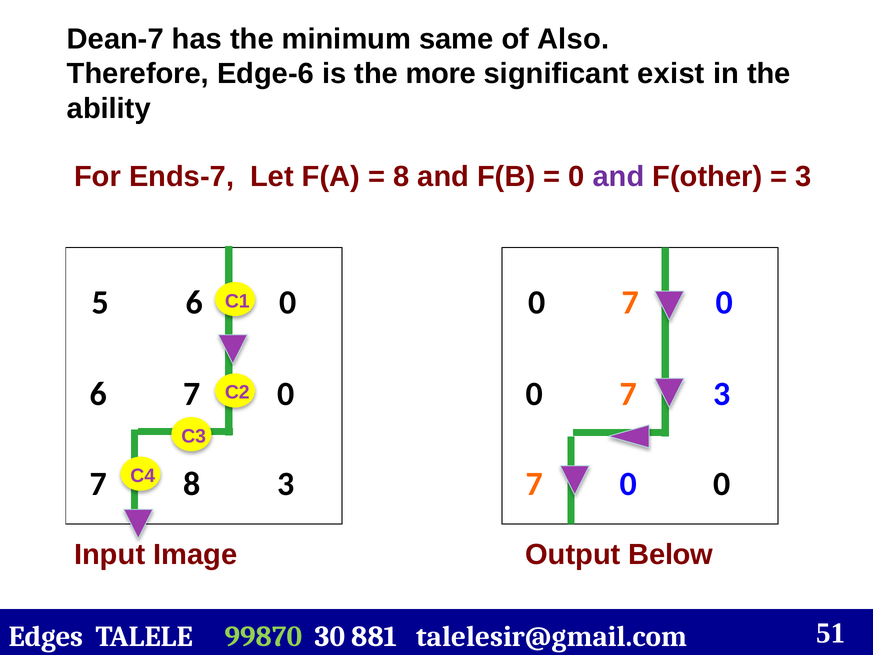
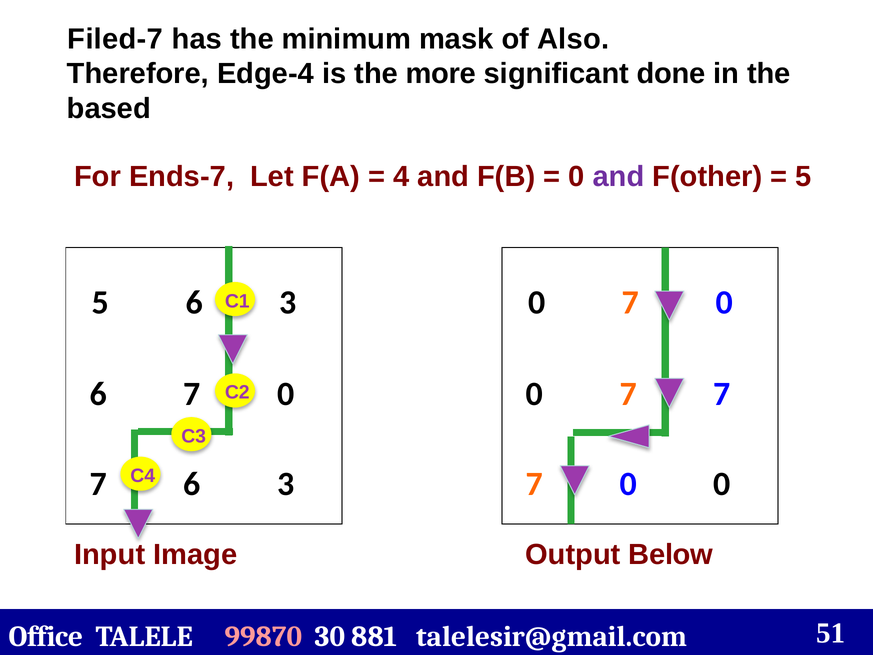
Dean-7: Dean-7 -> Filed-7 (115, 39)
same: same -> mask (456, 39)
Edge-6: Edge-6 -> Edge-4 (266, 74)
exist: exist -> done (671, 74)
ability: ability -> based (109, 109)
8: 8 -> 4 (401, 177)
3: 3 -> 5 (803, 177)
5 6 0: 0 -> 3 (288, 303)
0 7 3: 3 -> 7 (722, 394)
7 8: 8 -> 6 (192, 484)
Edges: Edges -> Office (46, 636)
99870 colour: light green -> pink (263, 636)
